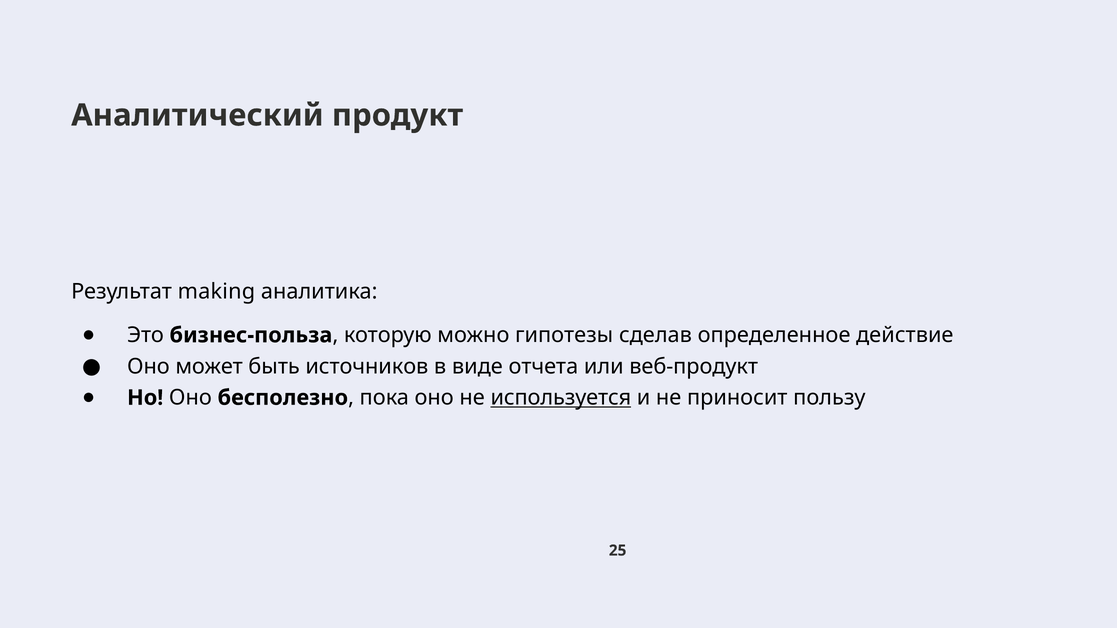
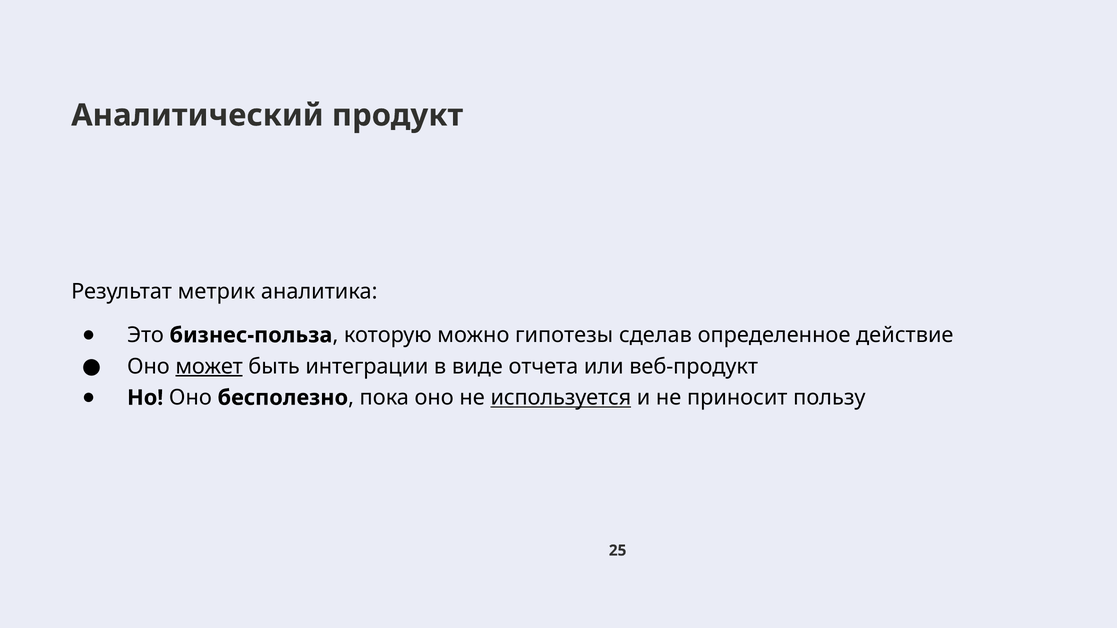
making: making -> метрик (216, 292)
может underline: none -> present (209, 367)
источников: источников -> интеграции (367, 367)
